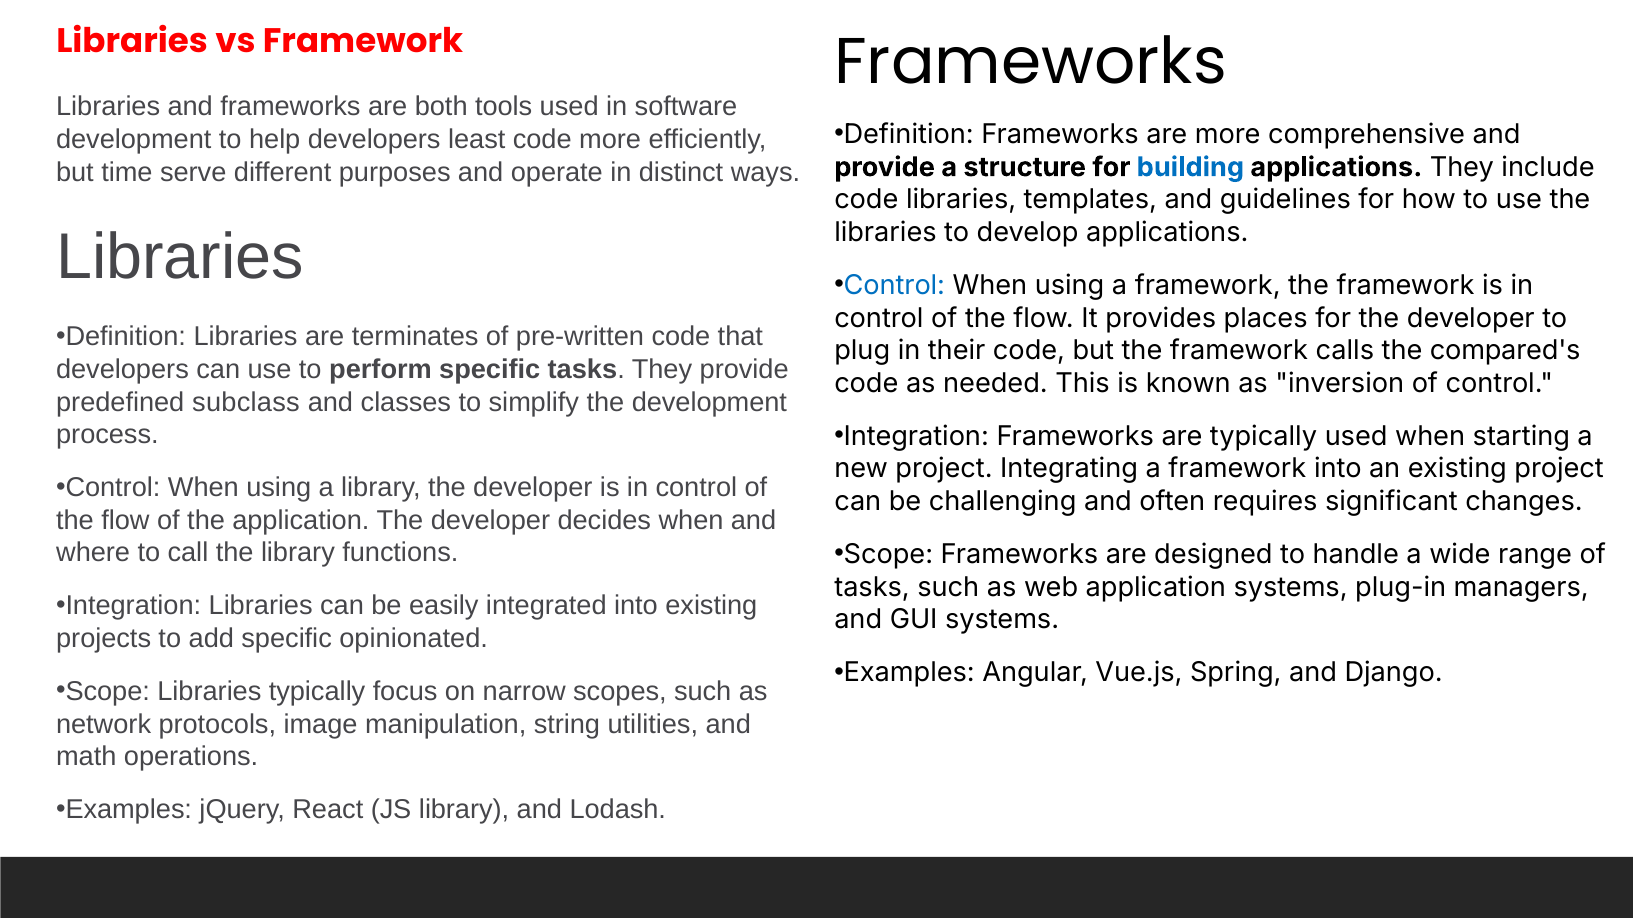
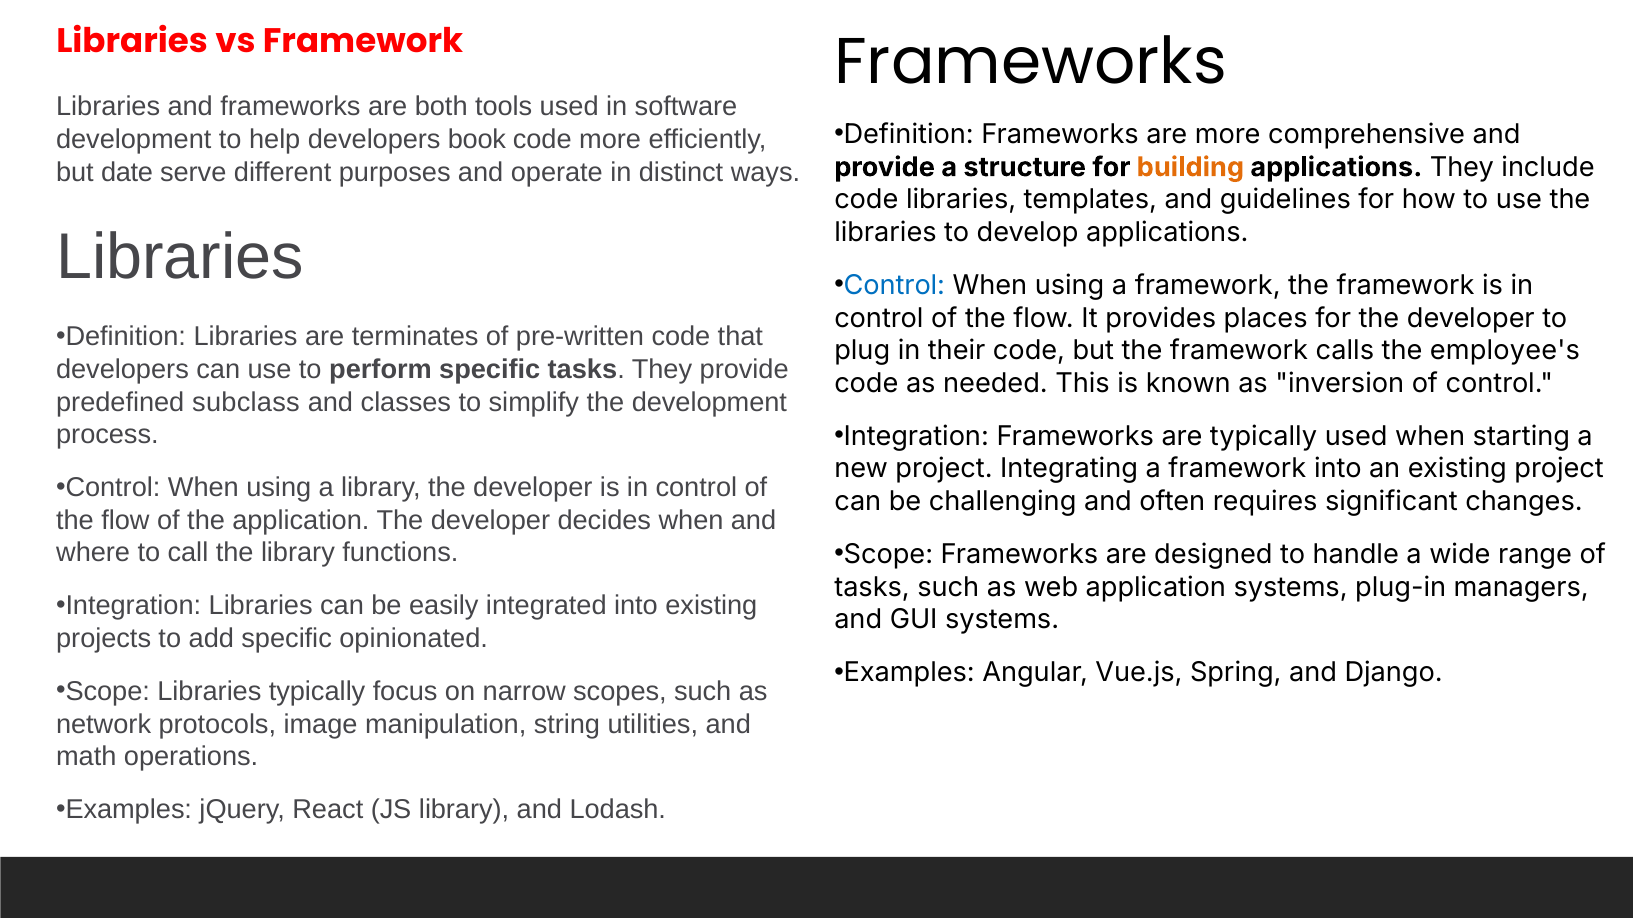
least: least -> book (477, 140)
building colour: blue -> orange (1190, 167)
time: time -> date (127, 172)
compared's: compared's -> employee's (1505, 351)
